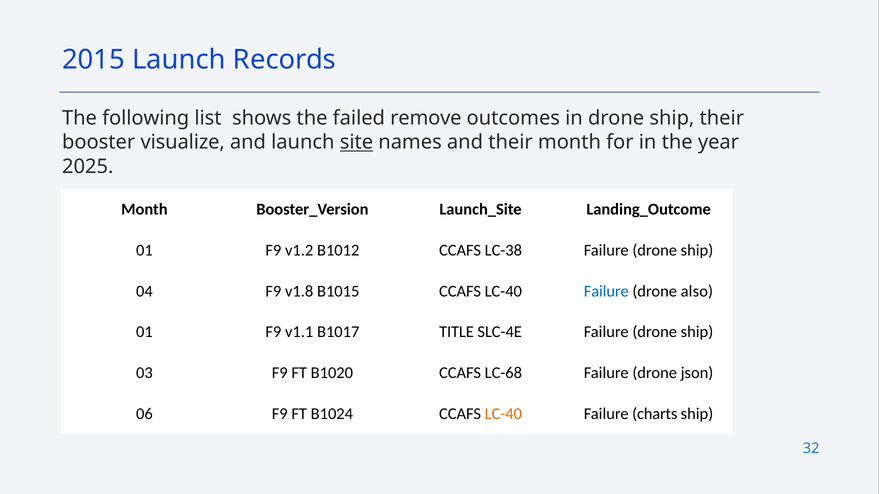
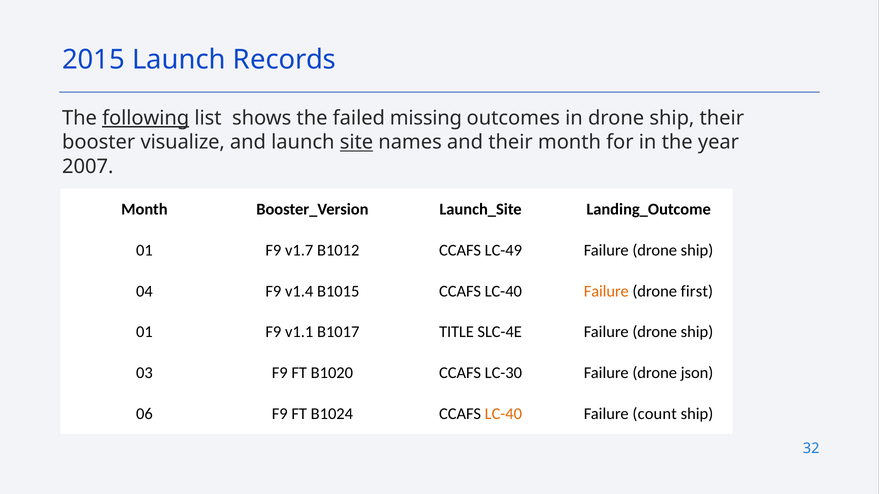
following underline: none -> present (146, 118)
remove: remove -> missing (426, 118)
2025: 2025 -> 2007 (88, 167)
v1.2: v1.2 -> v1.7 (299, 250)
LC-38: LC-38 -> LC-49 (503, 250)
v1.8: v1.8 -> v1.4 (299, 291)
Failure colour: blue -> orange (606, 291)
also: also -> first (697, 291)
LC-68: LC-68 -> LC-30 (503, 373)
charts: charts -> count (655, 414)
